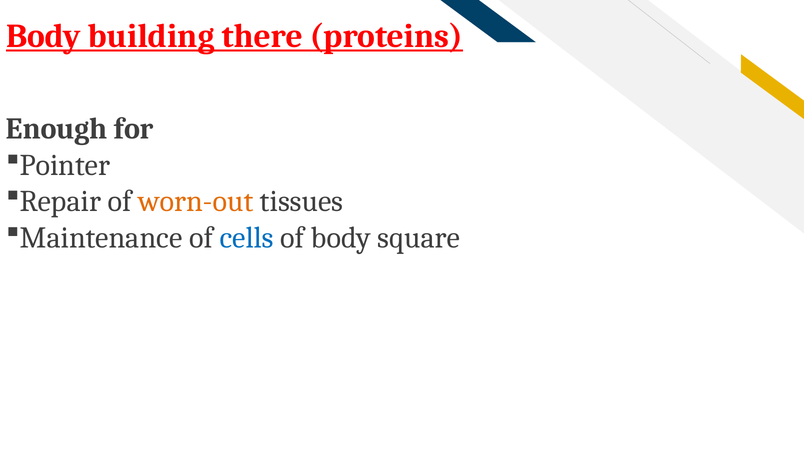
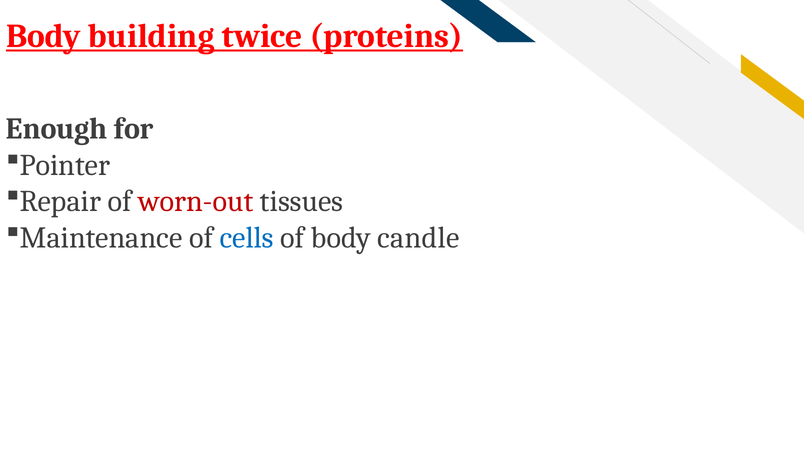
there: there -> twice (262, 36)
worn-out colour: orange -> red (196, 201)
square: square -> candle (418, 237)
